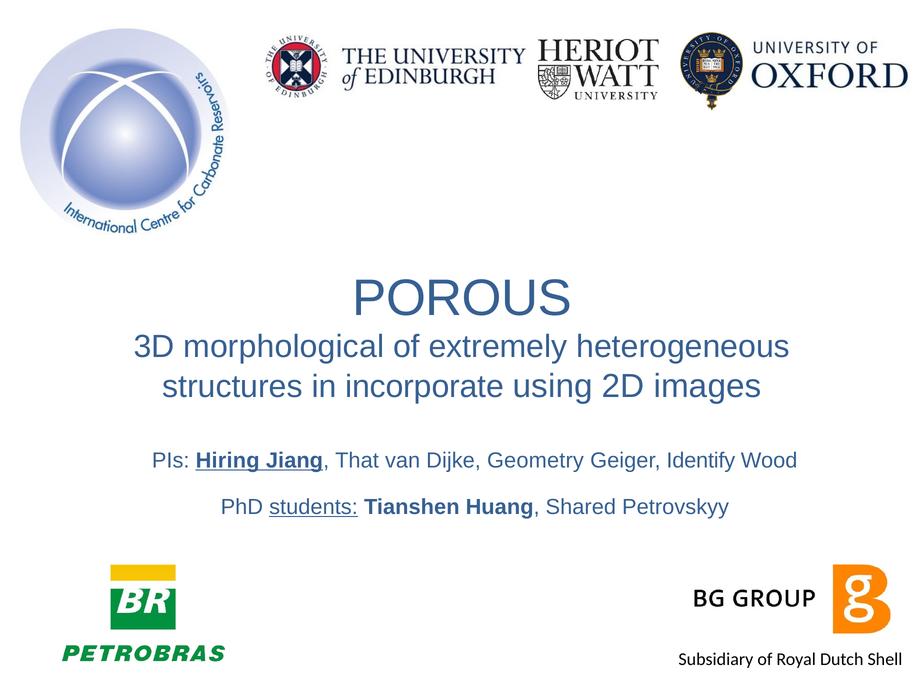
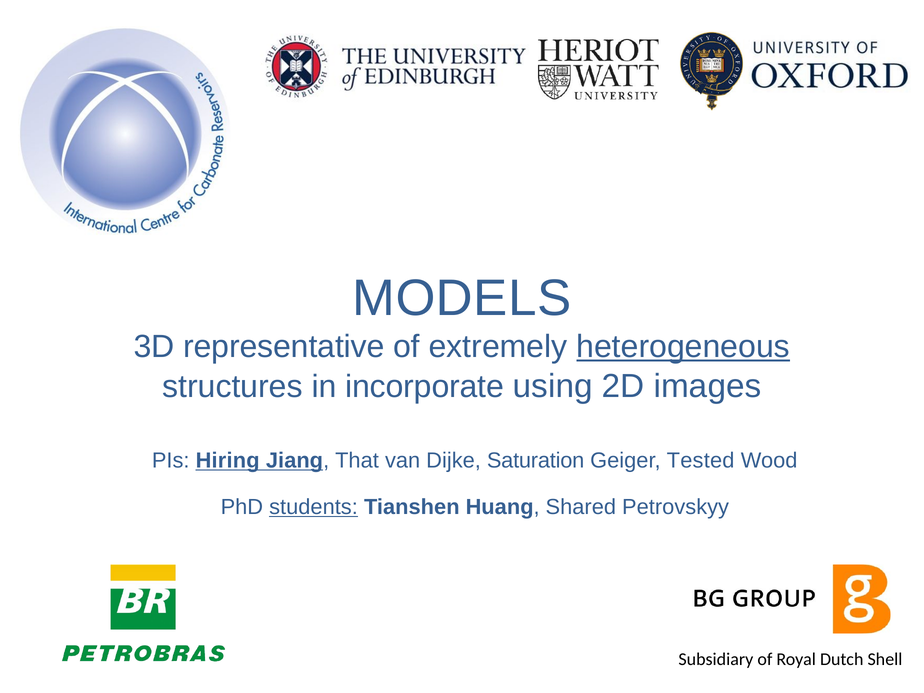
POROUS: POROUS -> MODELS (462, 298)
morphological: morphological -> representative (284, 347)
heterogeneous underline: none -> present (683, 347)
Geometry: Geometry -> Saturation (536, 460)
Identify: Identify -> Tested (701, 460)
